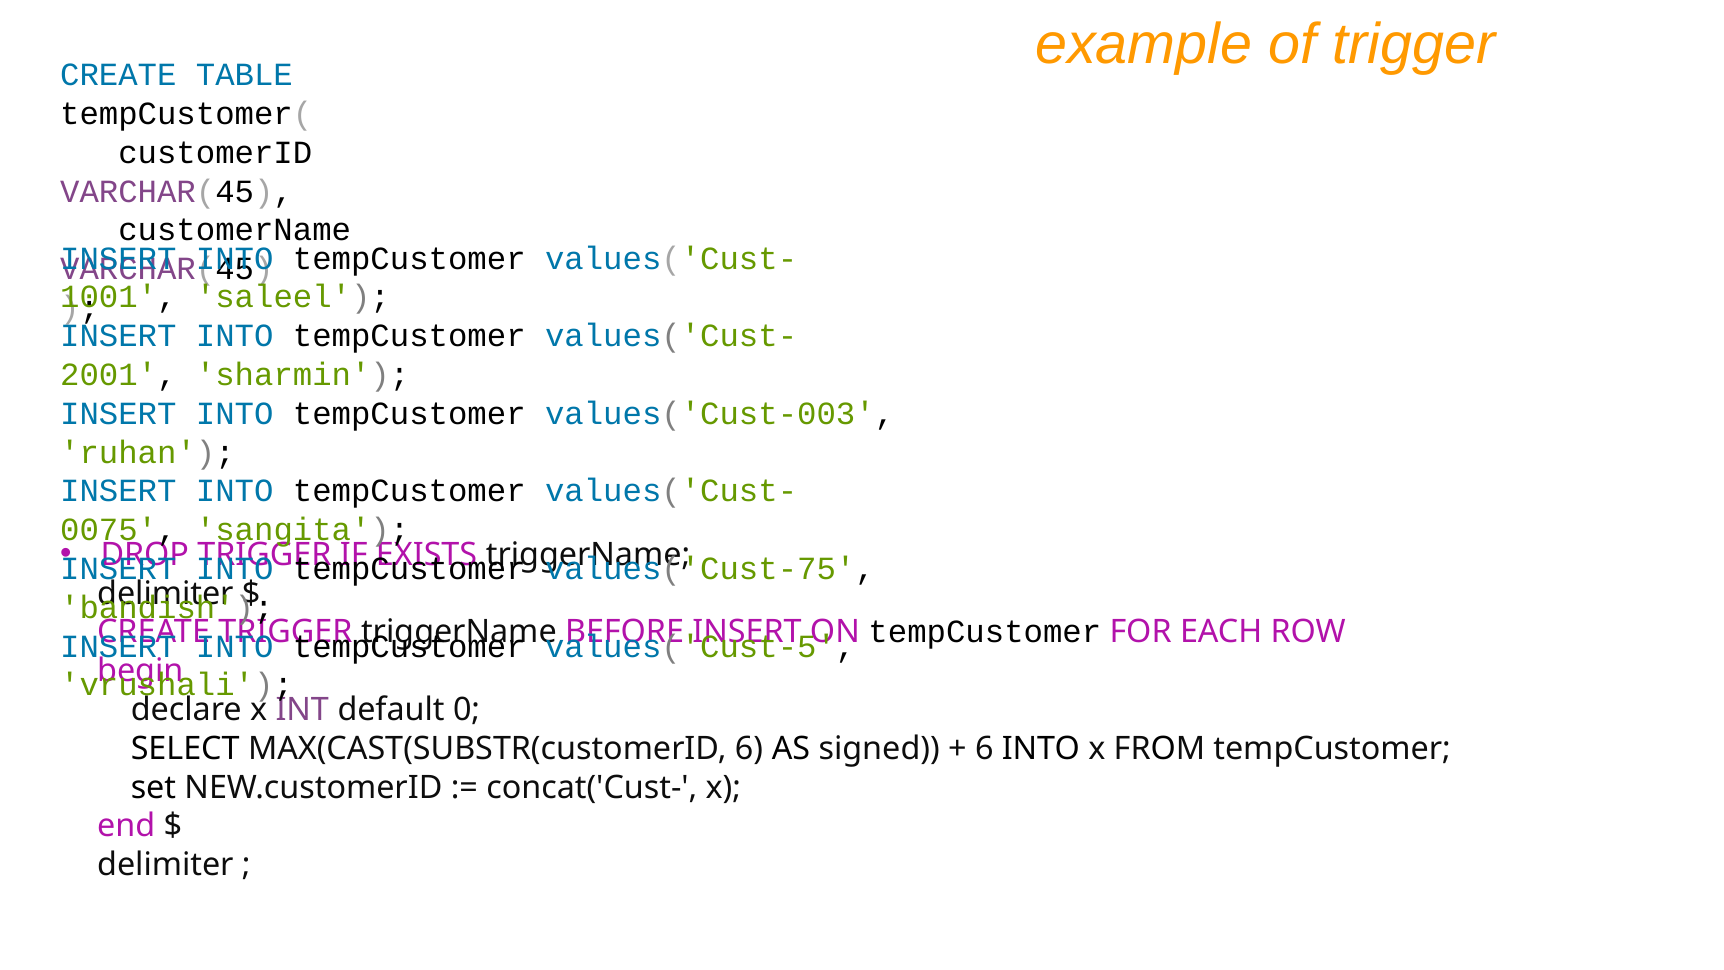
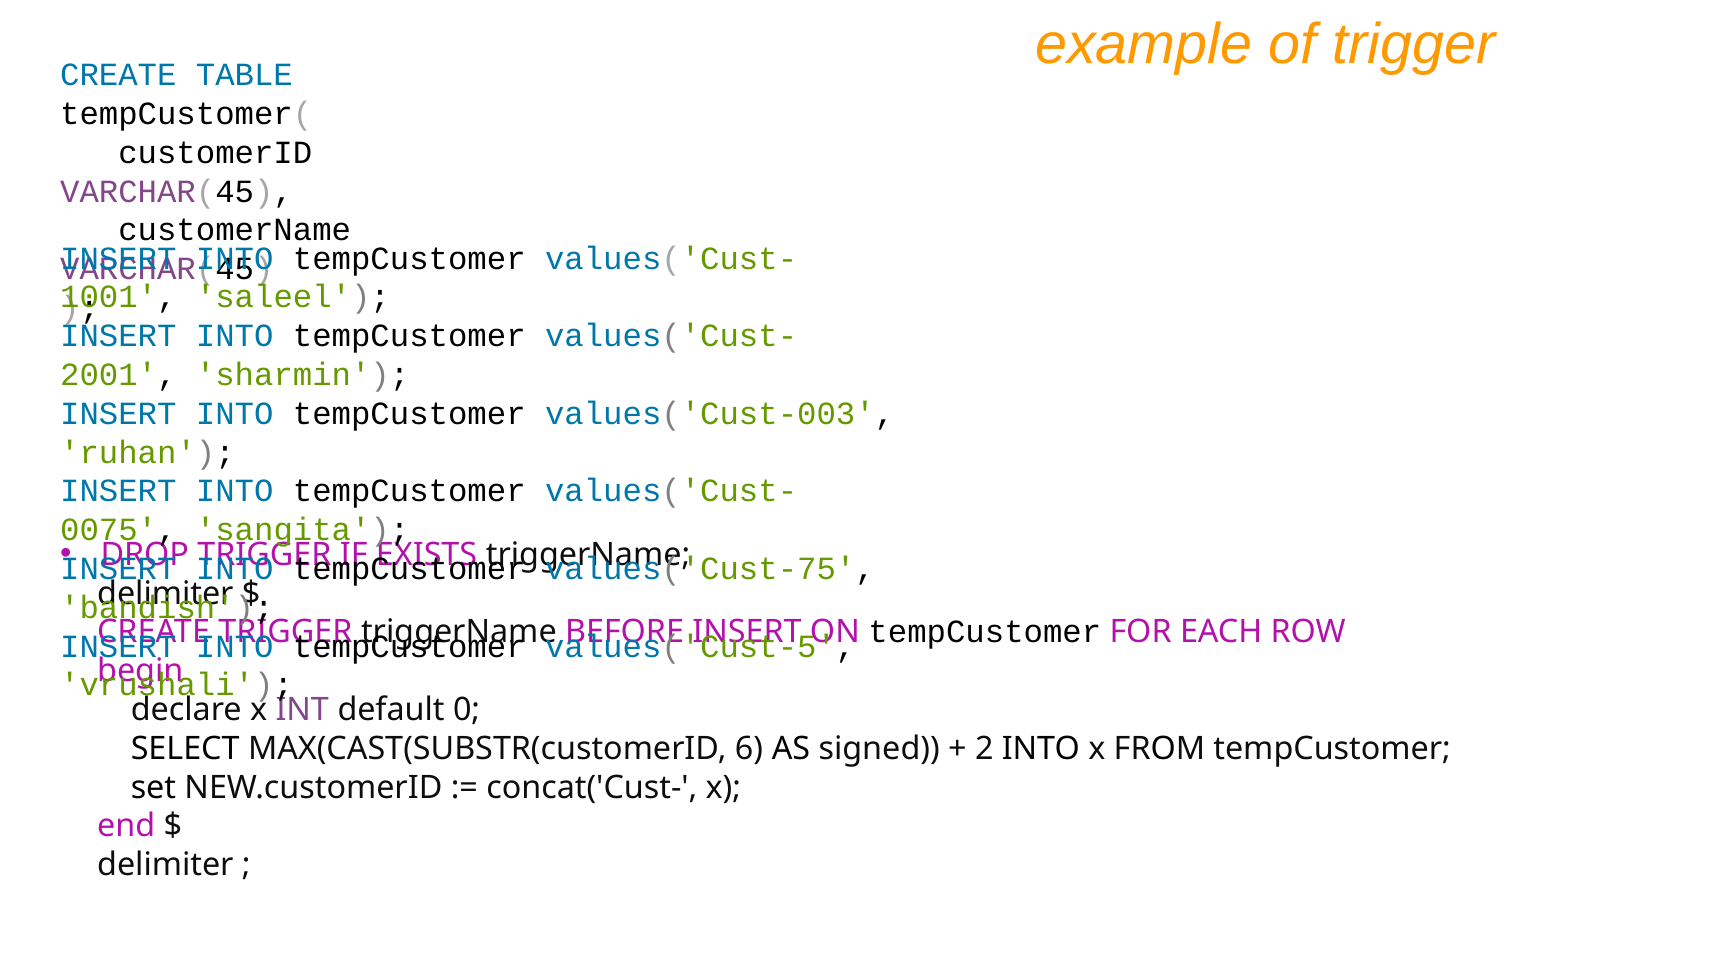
6: 6 -> 2 (984, 748)
